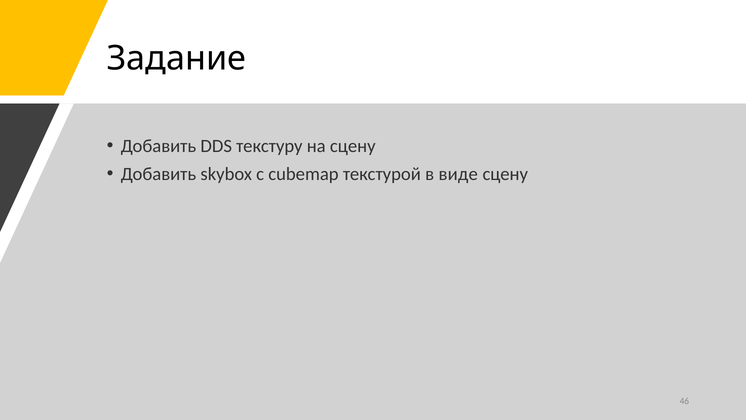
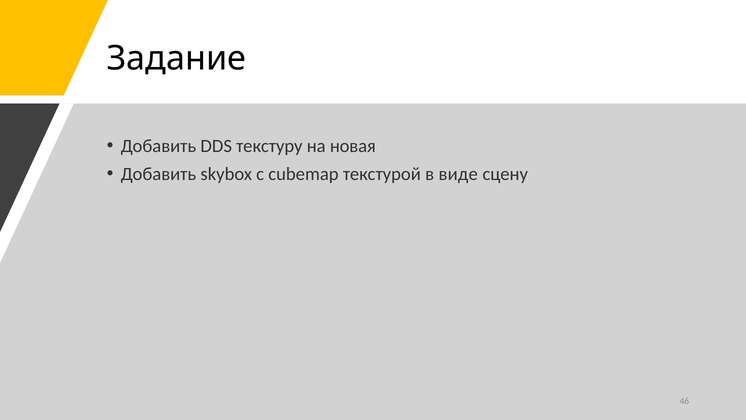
на сцену: сцену -> новая (353, 146)
